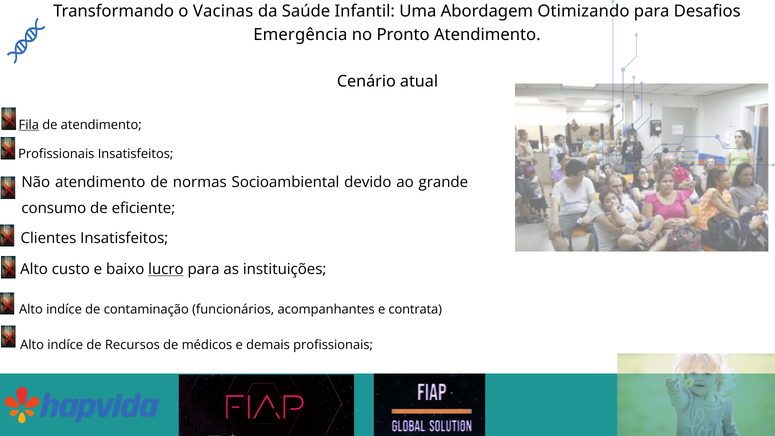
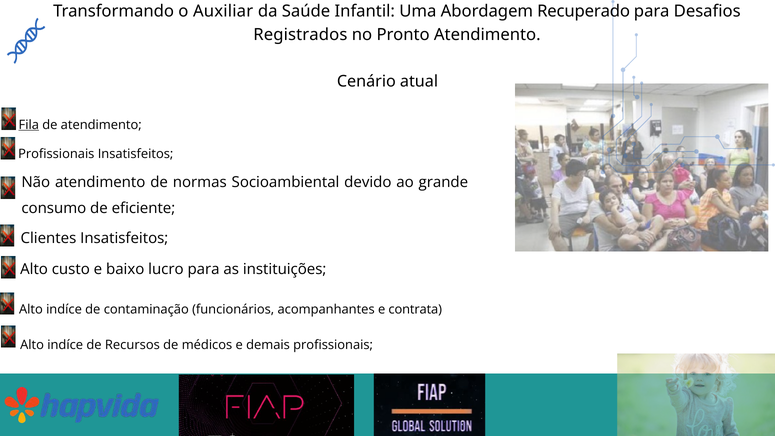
Vacinas: Vacinas -> Auxiliar (223, 11)
Otimizando: Otimizando -> Recuperado (584, 11)
Emergência: Emergência -> Registrados (300, 35)
lucro underline: present -> none (166, 269)
